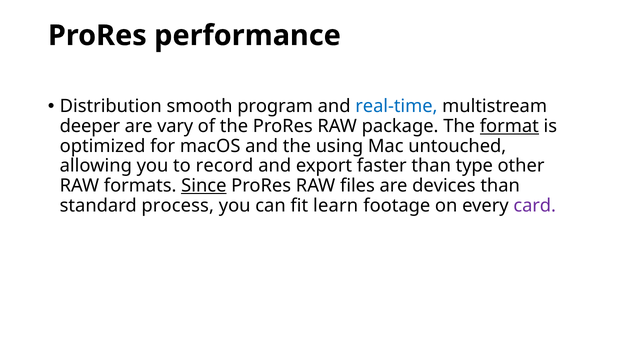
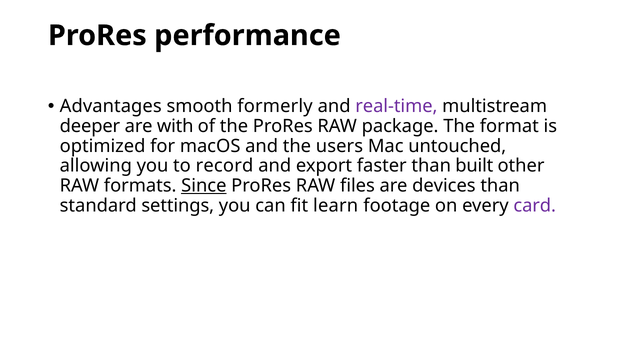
Distribution: Distribution -> Advantages (111, 106)
program: program -> formerly (275, 106)
real-time colour: blue -> purple (396, 106)
vary: vary -> with (175, 126)
format underline: present -> none (509, 126)
using: using -> users (339, 146)
type: type -> built (474, 166)
process: process -> settings (178, 205)
